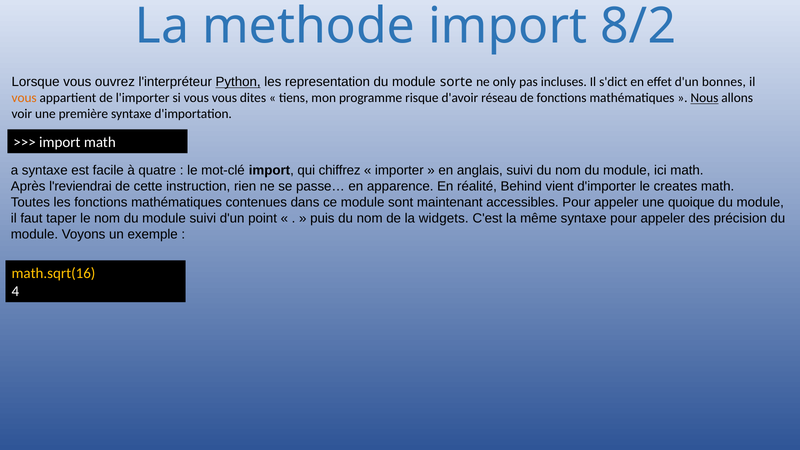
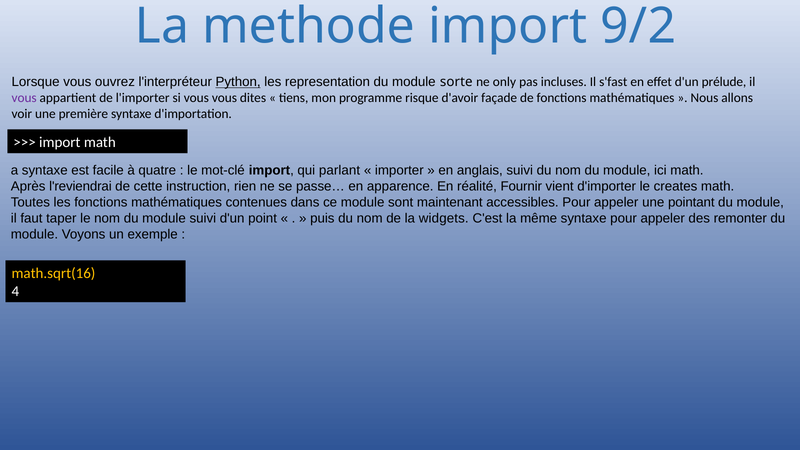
8/2: 8/2 -> 9/2 (638, 26)
s'dict: s'dict -> s'fast (613, 82)
bonnes: bonnes -> prélude (724, 82)
vous colour: orange -> purple (24, 98)
réseau: réseau -> façade (499, 98)
Nous underline: present -> none (704, 98)
chiffrez: chiffrez -> parlant (340, 171)
Behind: Behind -> Fournir (521, 187)
quoique: quoique -> pointant (691, 203)
précision: précision -> remonter (740, 218)
